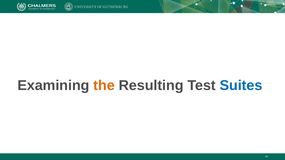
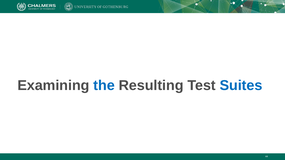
the colour: orange -> blue (104, 85)
